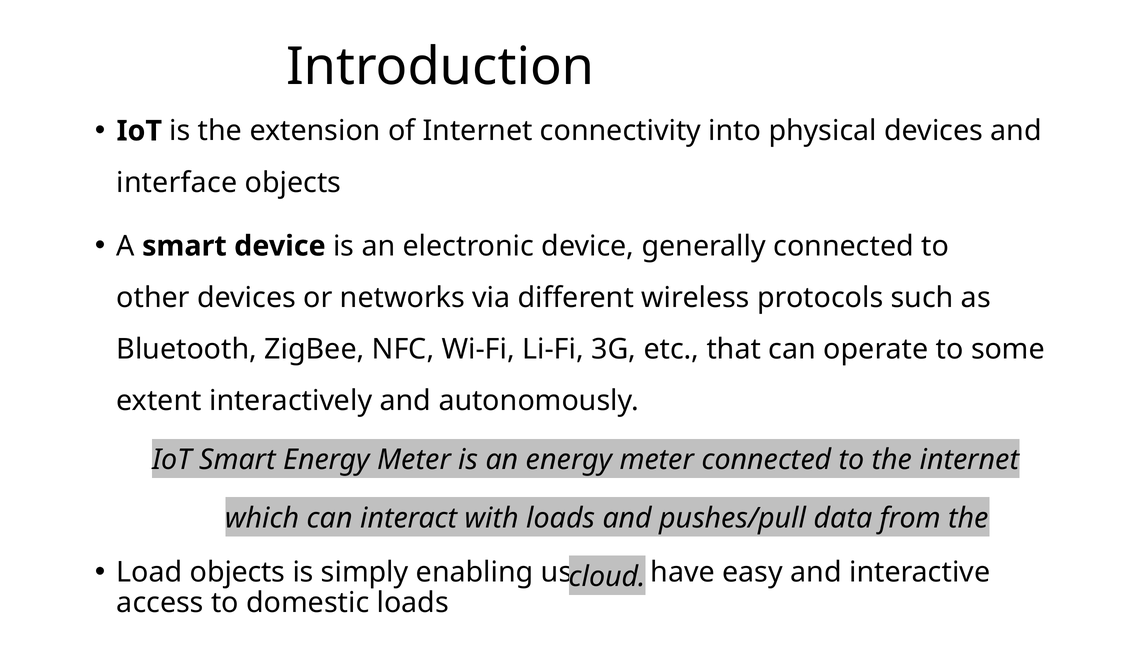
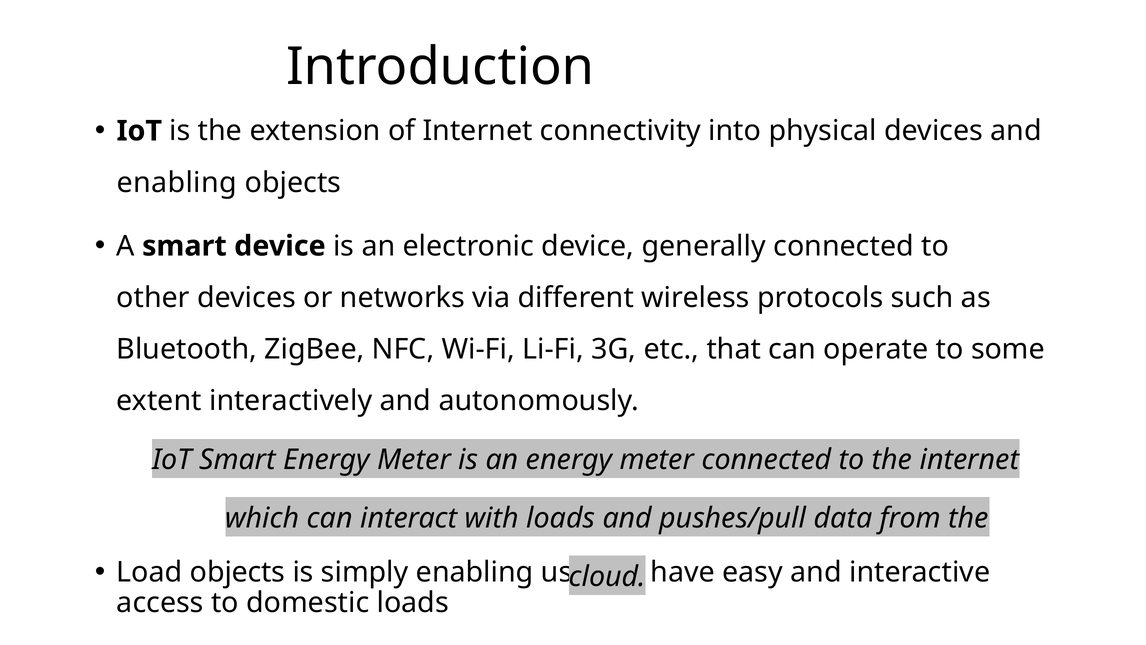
interface: interface -> enabling (177, 182)
